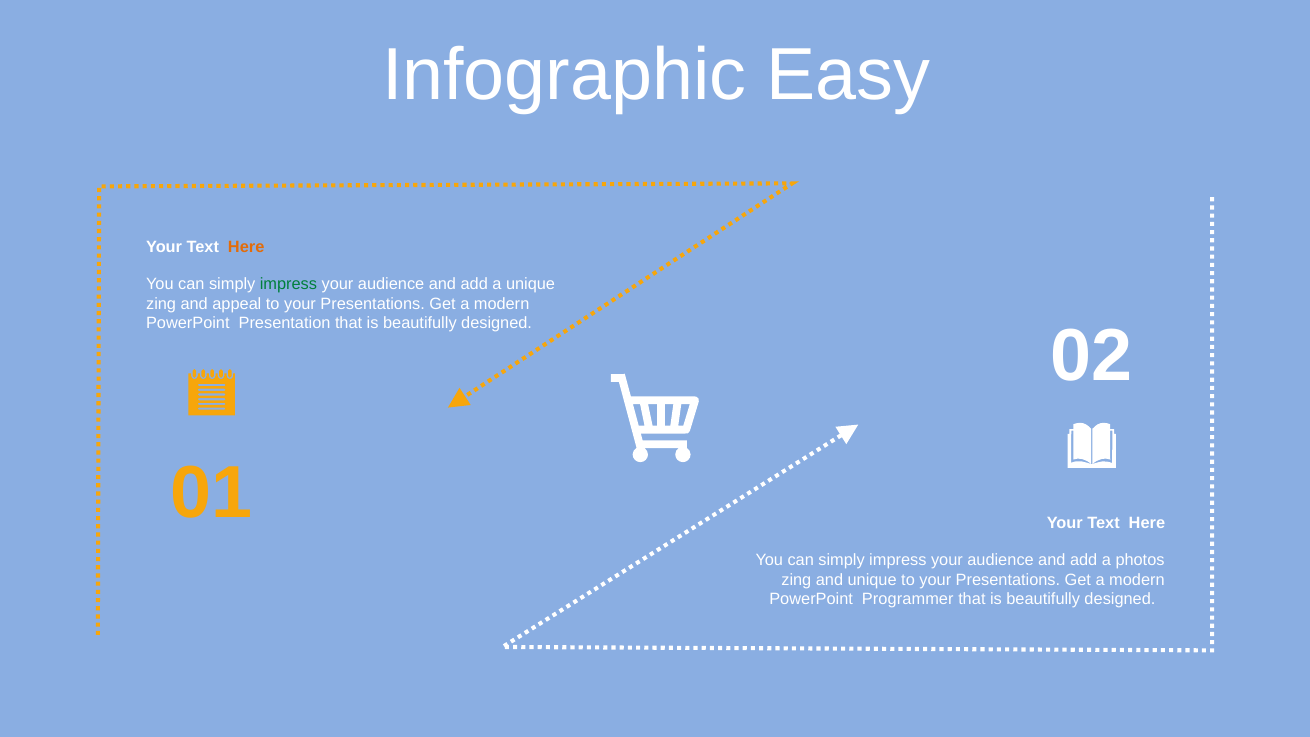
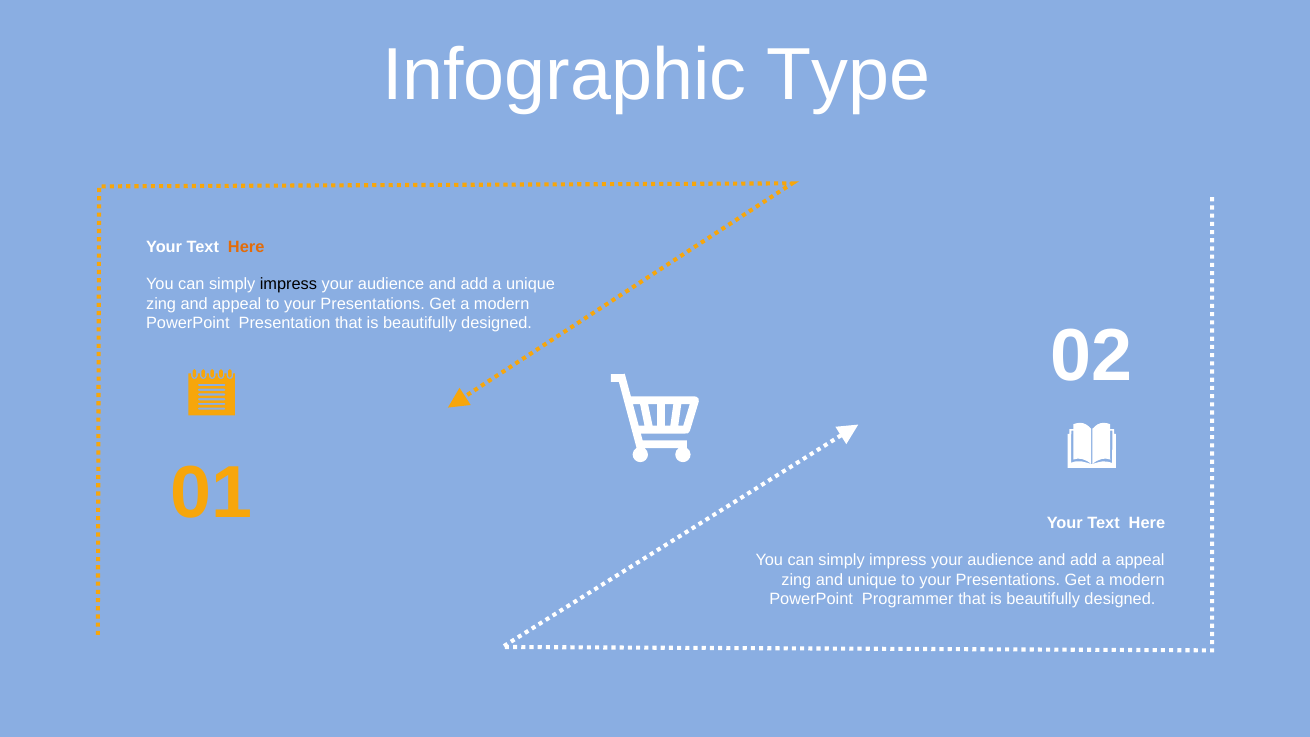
Easy: Easy -> Type (849, 75)
impress colour: green -> black (288, 284)
a photos: photos -> appeal (1140, 560)
